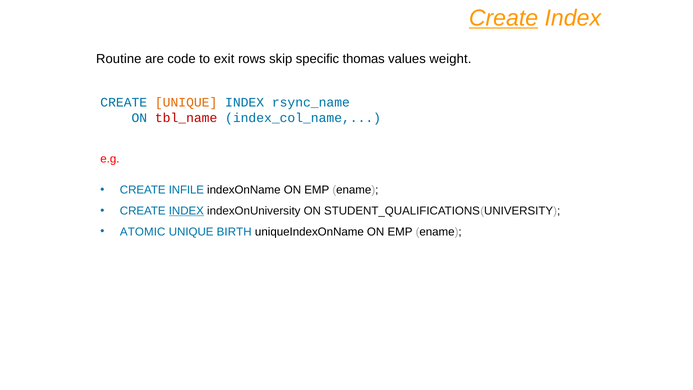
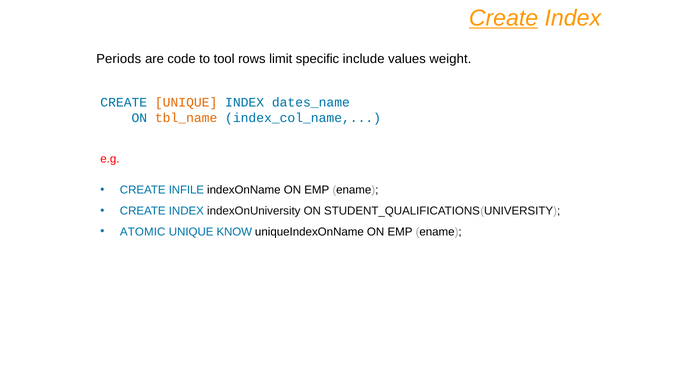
Routine: Routine -> Periods (119, 59)
exit: exit -> tool (224, 59)
skip: skip -> limit (281, 59)
thomas: thomas -> include (364, 59)
rsync_name: rsync_name -> dates_name (311, 102)
tbl_name colour: red -> orange (186, 118)
INDEX underline: present -> none (186, 211)
BIRTH: BIRTH -> KNOW (234, 232)
